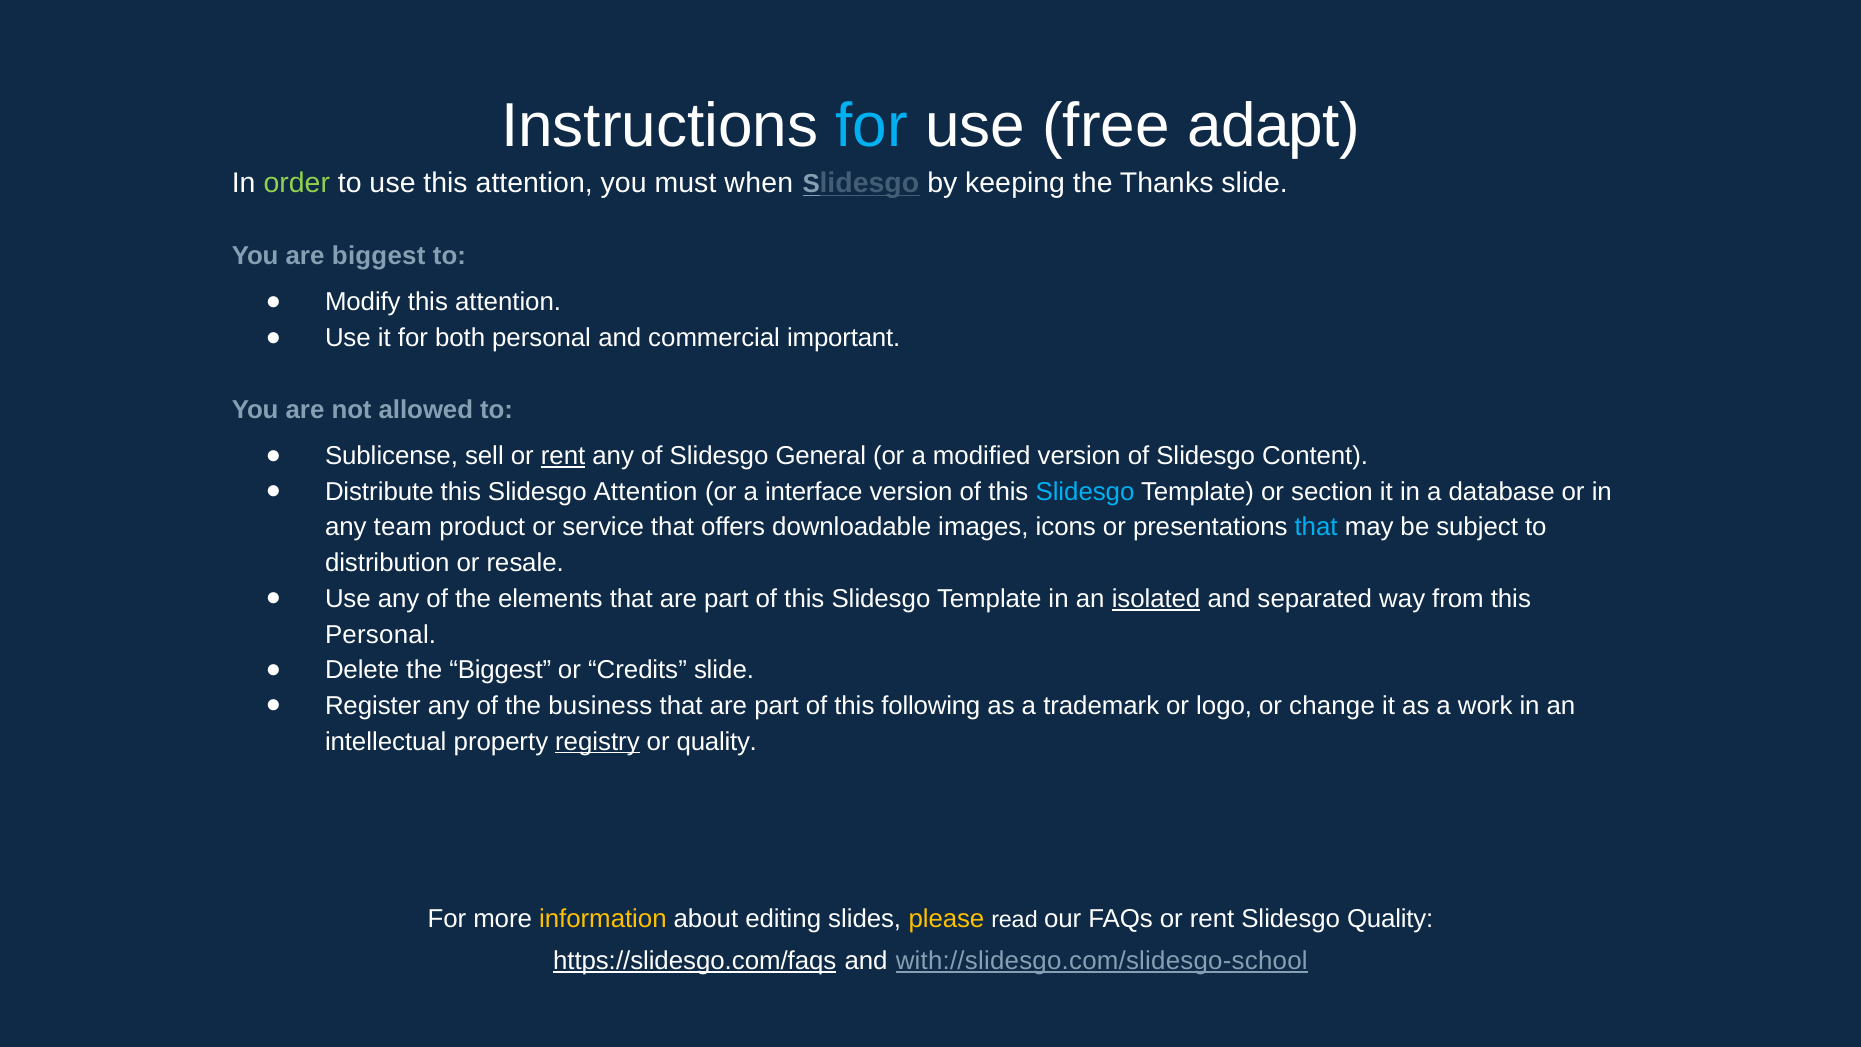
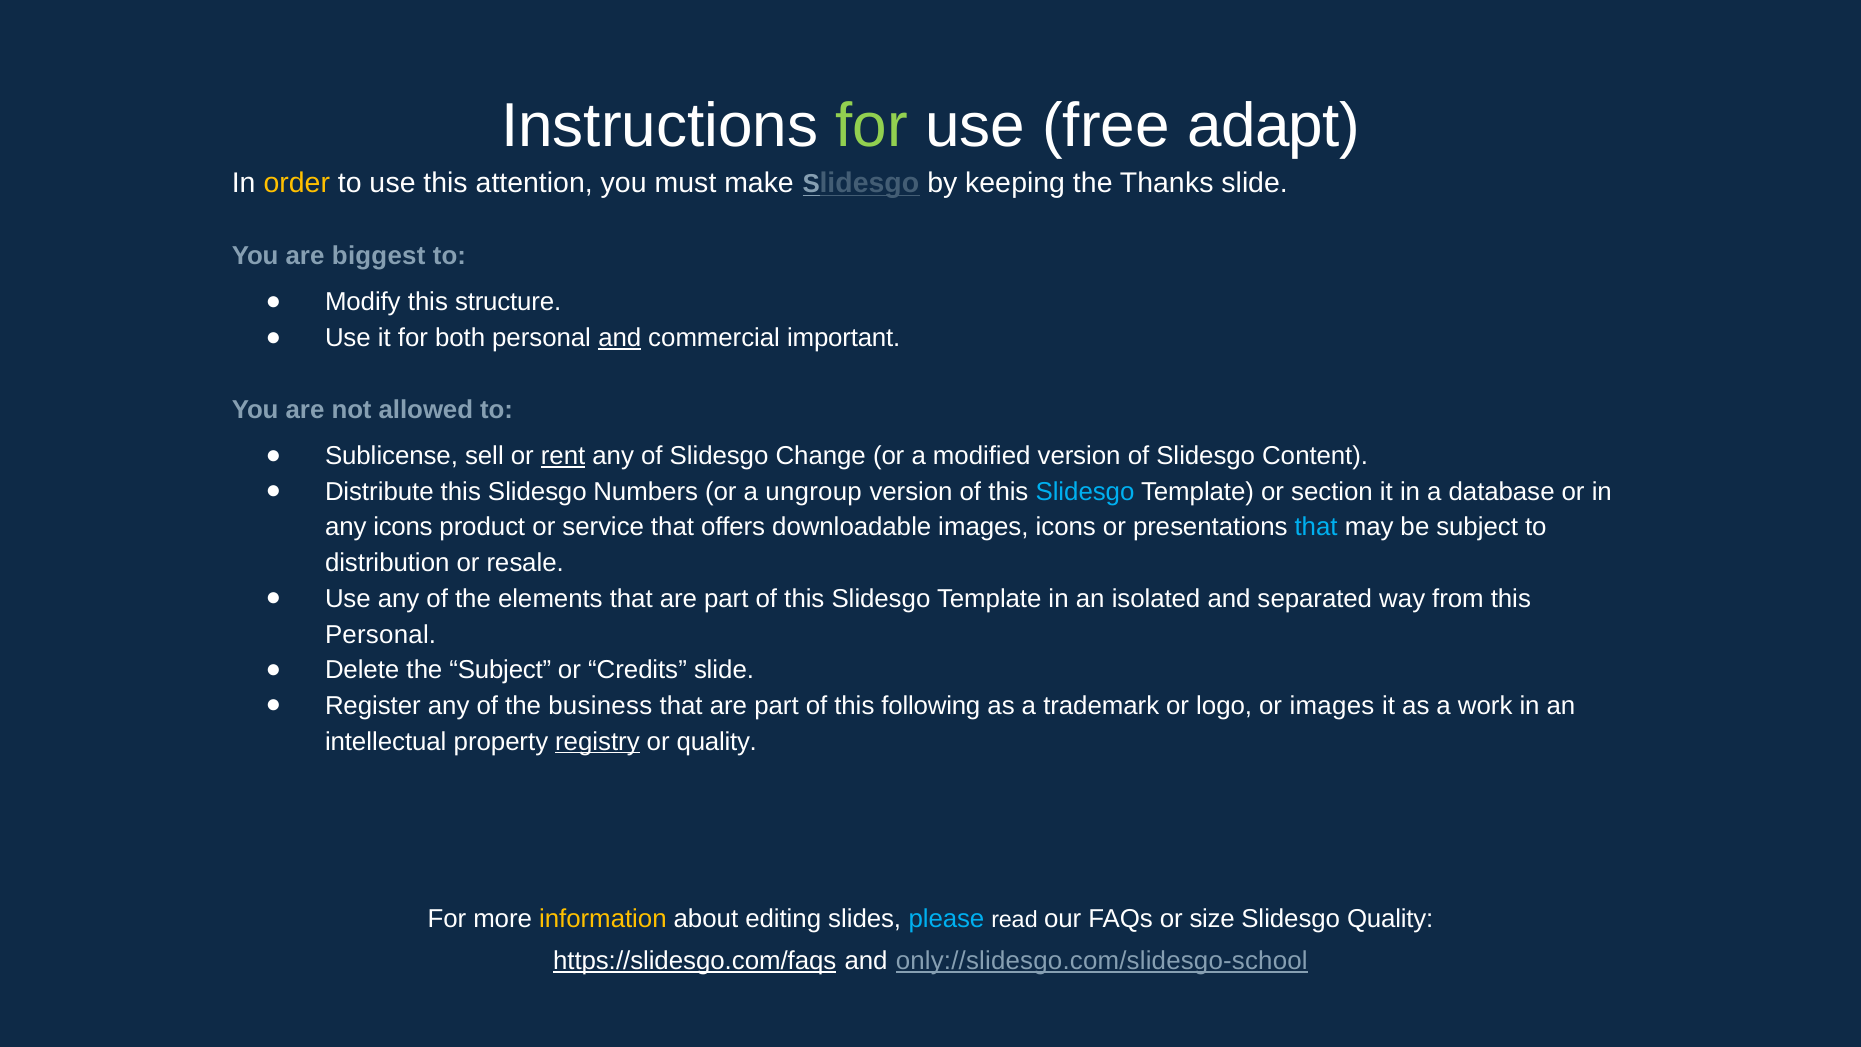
for colour: light blue -> light green (872, 126)
order colour: light green -> yellow (297, 183)
when: when -> make (759, 183)
Modify this attention: attention -> structure (508, 302)
and underline: none -> present (620, 338)
General: General -> Change (821, 456)
Slidesgo Attention: Attention -> Numbers (646, 492)
interface: interface -> ungroup (814, 492)
any team: team -> icons (403, 527)
isolated underline: present -> none (1156, 599)
the Biggest: Biggest -> Subject (500, 670)
or change: change -> images (1332, 706)
please colour: yellow -> light blue (946, 919)
FAQs or rent: rent -> size (1212, 919)
with://slidesgo.com/slidesgo-school: with://slidesgo.com/slidesgo-school -> only://slidesgo.com/slidesgo-school (1102, 960)
